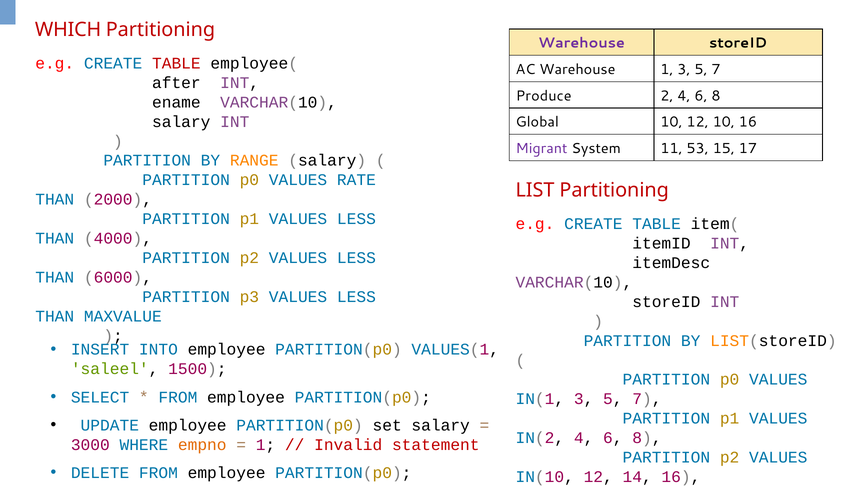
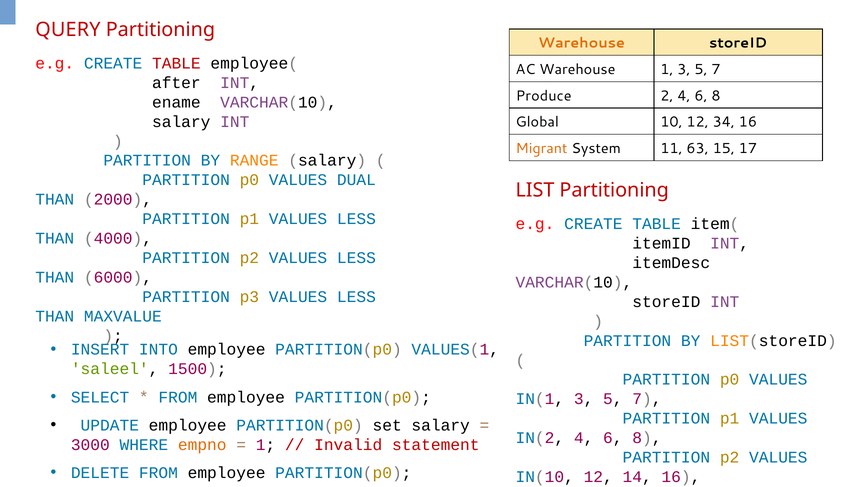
WHICH: WHICH -> QUERY (68, 30)
Warehouse colour: purple -> orange (581, 43)
12 10: 10 -> 34 (724, 122)
Migrant colour: purple -> orange (542, 148)
53: 53 -> 63 (698, 148)
RATE: RATE -> DUAL (356, 180)
